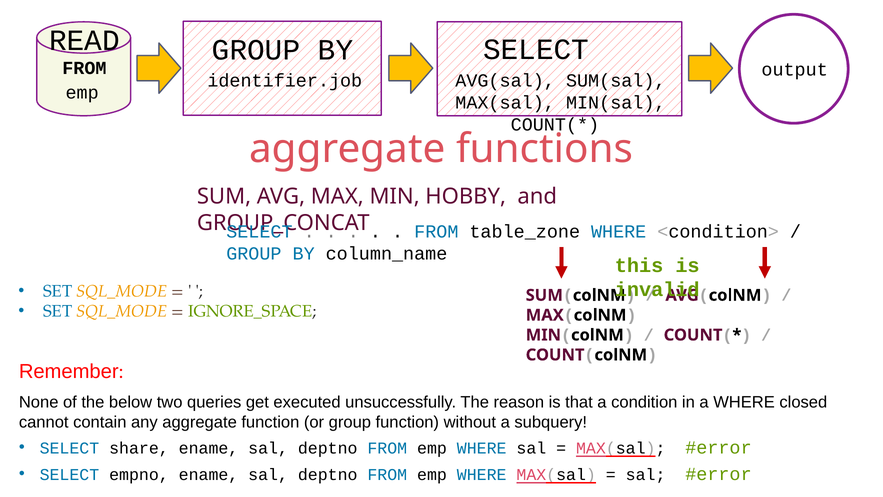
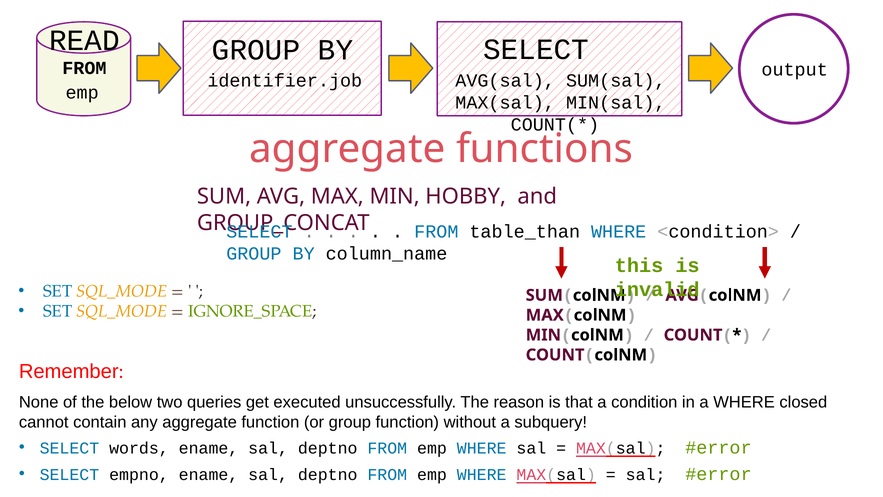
table_zone: table_zone -> table_than (525, 231)
share: share -> words (139, 448)
